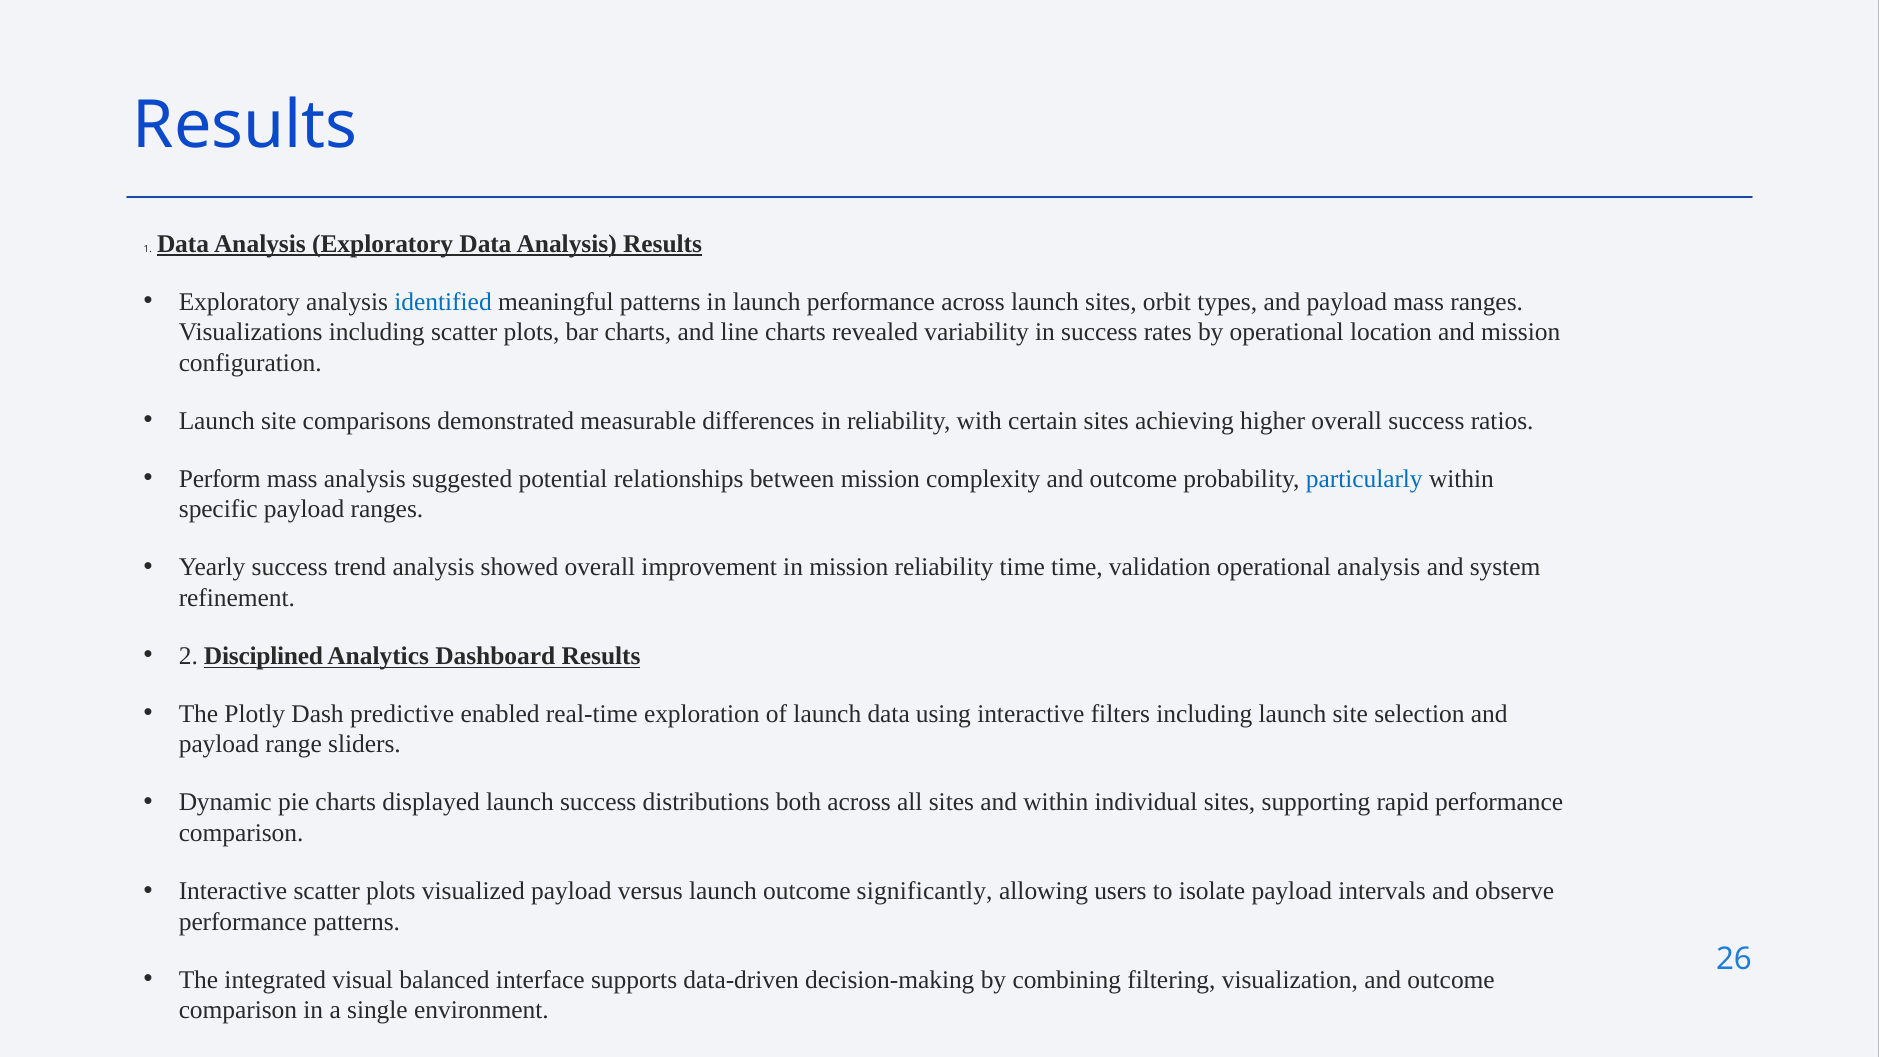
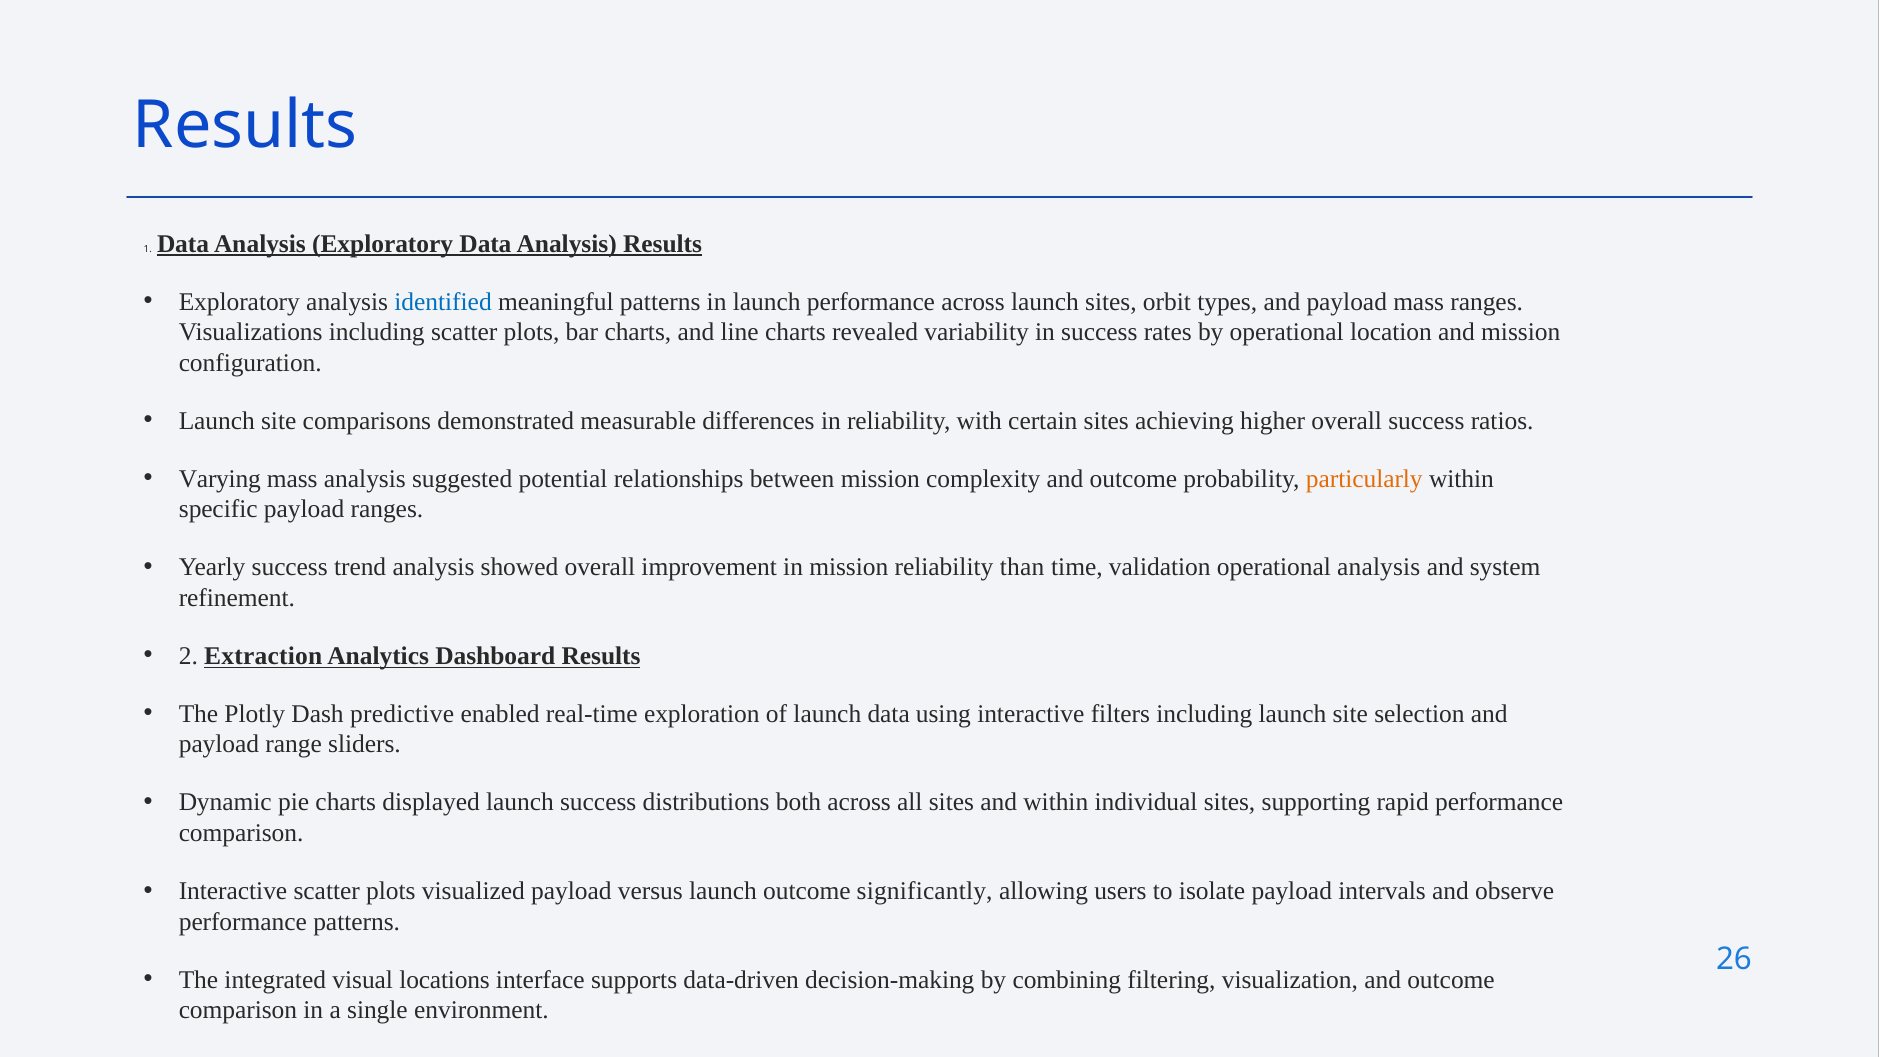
Perform: Perform -> Varying (220, 479)
particularly colour: blue -> orange (1364, 479)
reliability time: time -> than (1022, 567)
Disciplined: Disciplined -> Extraction (263, 656)
balanced: balanced -> locations (445, 980)
